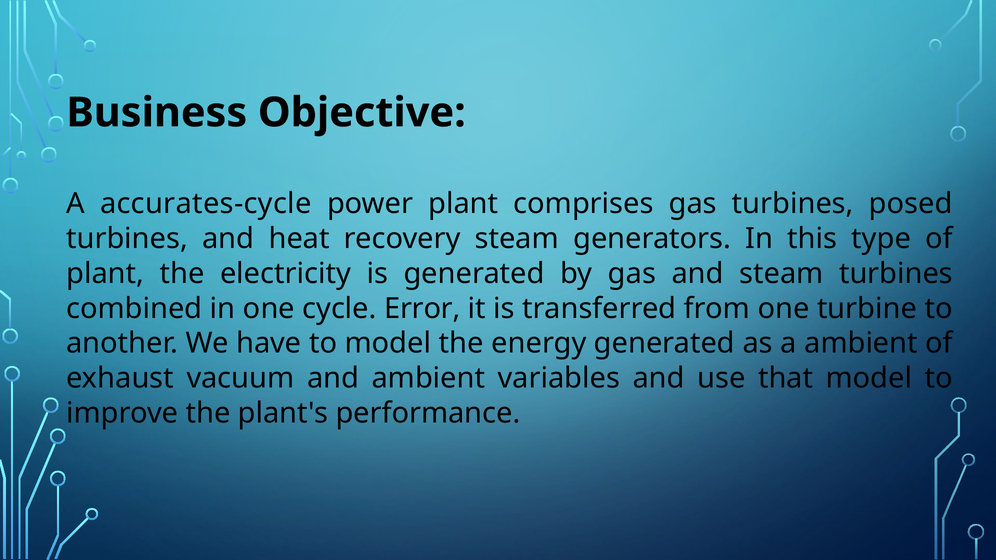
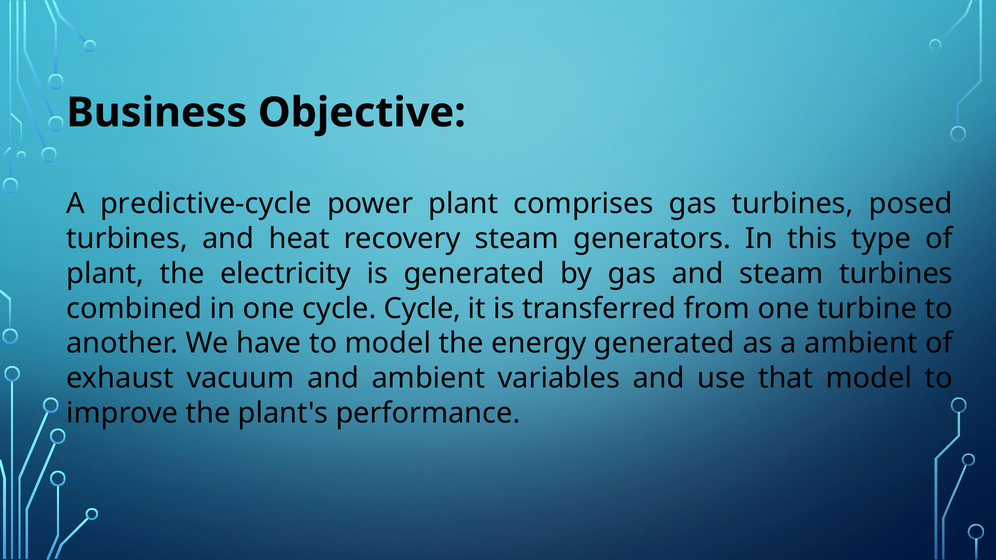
accurates-cycle: accurates-cycle -> predictive-cycle (206, 204)
cycle Error: Error -> Cycle (422, 309)
